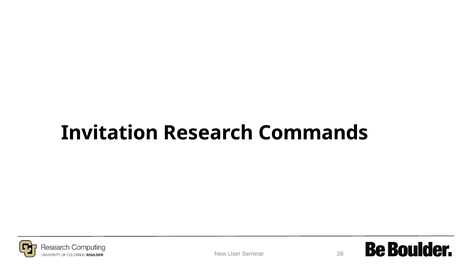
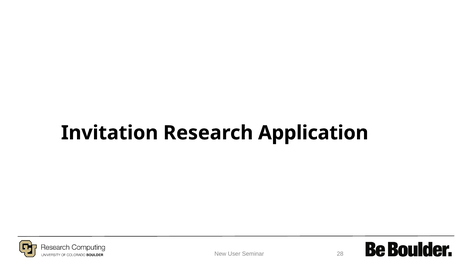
Commands: Commands -> Application (313, 133)
